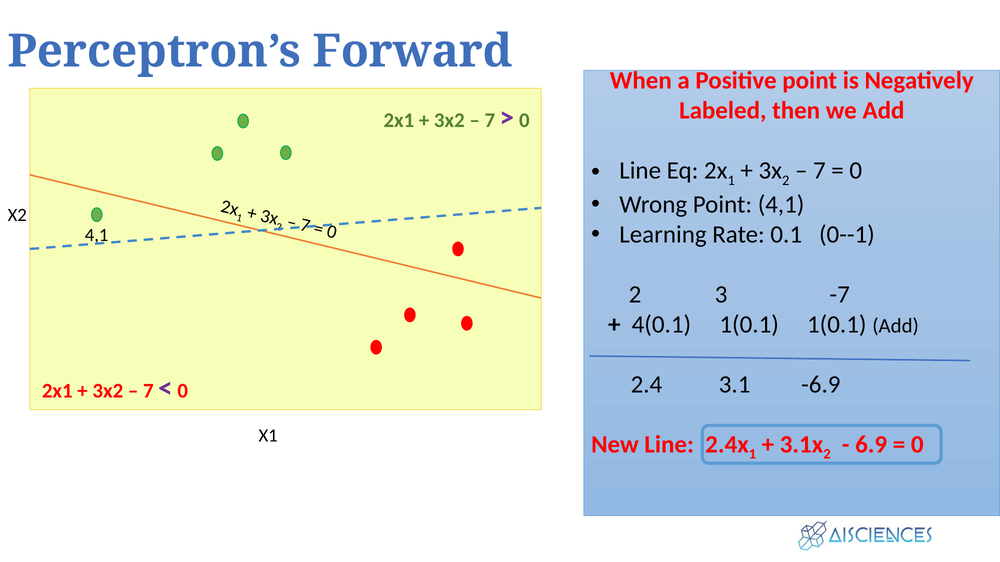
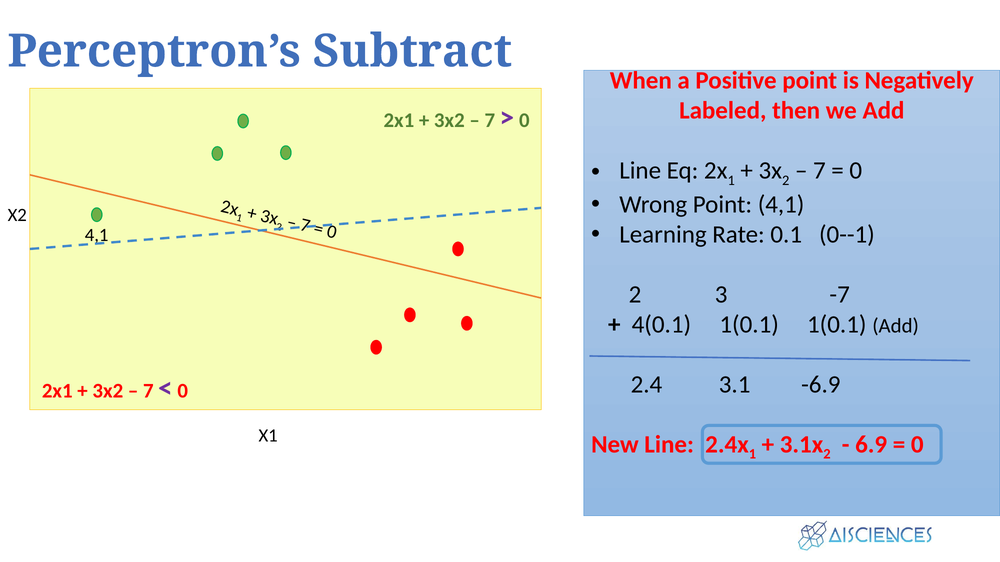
Forward: Forward -> Subtract (412, 51)
